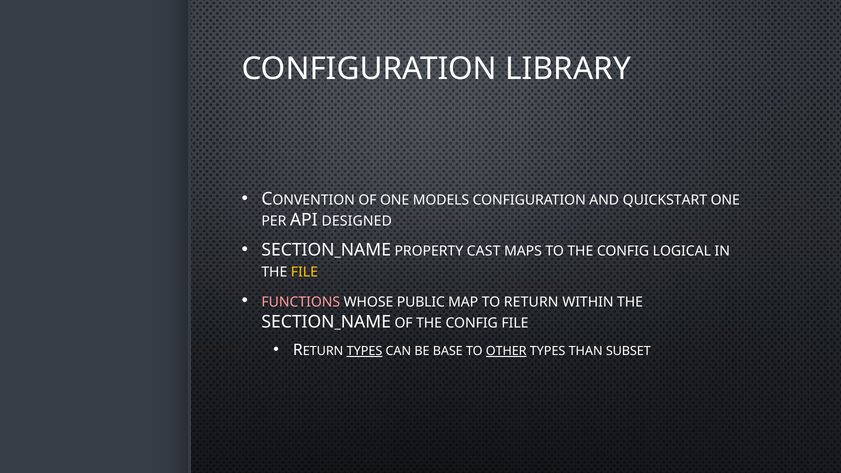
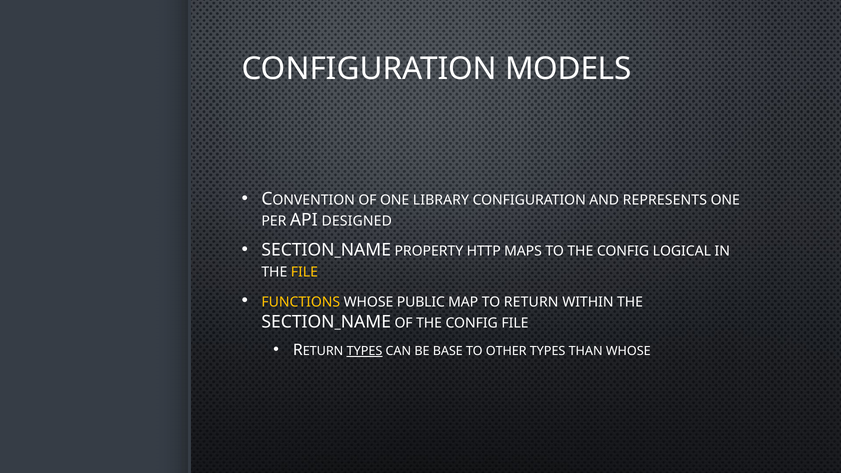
LIBRARY: LIBRARY -> MODELS (568, 69)
MODELS: MODELS -> LIBRARY (441, 200)
QUICKSTART: QUICKSTART -> REPRESENTS (665, 200)
CAST: CAST -> HTTP (484, 251)
FUNCTIONS colour: pink -> yellow (301, 302)
OTHER underline: present -> none (506, 351)
THAN SUBSET: SUBSET -> WHOSE (628, 351)
